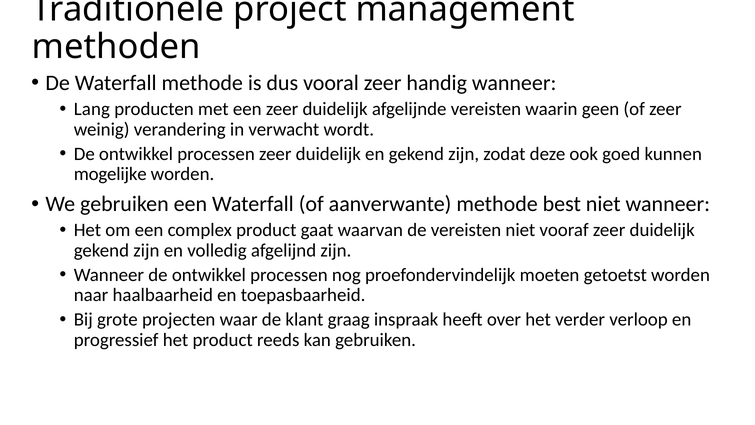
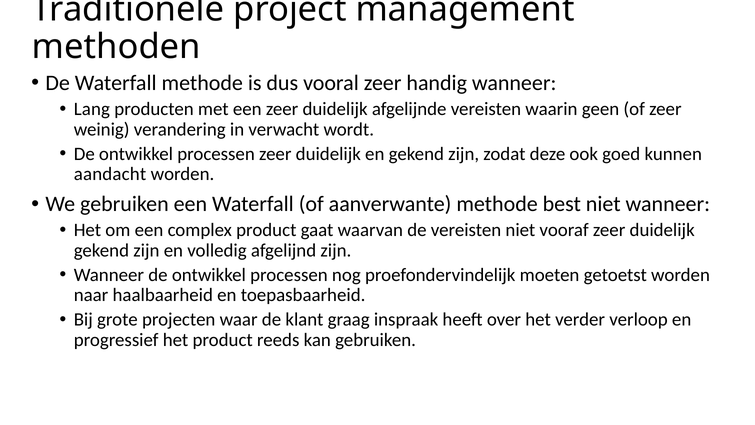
mogelijke: mogelijke -> aandacht (110, 174)
